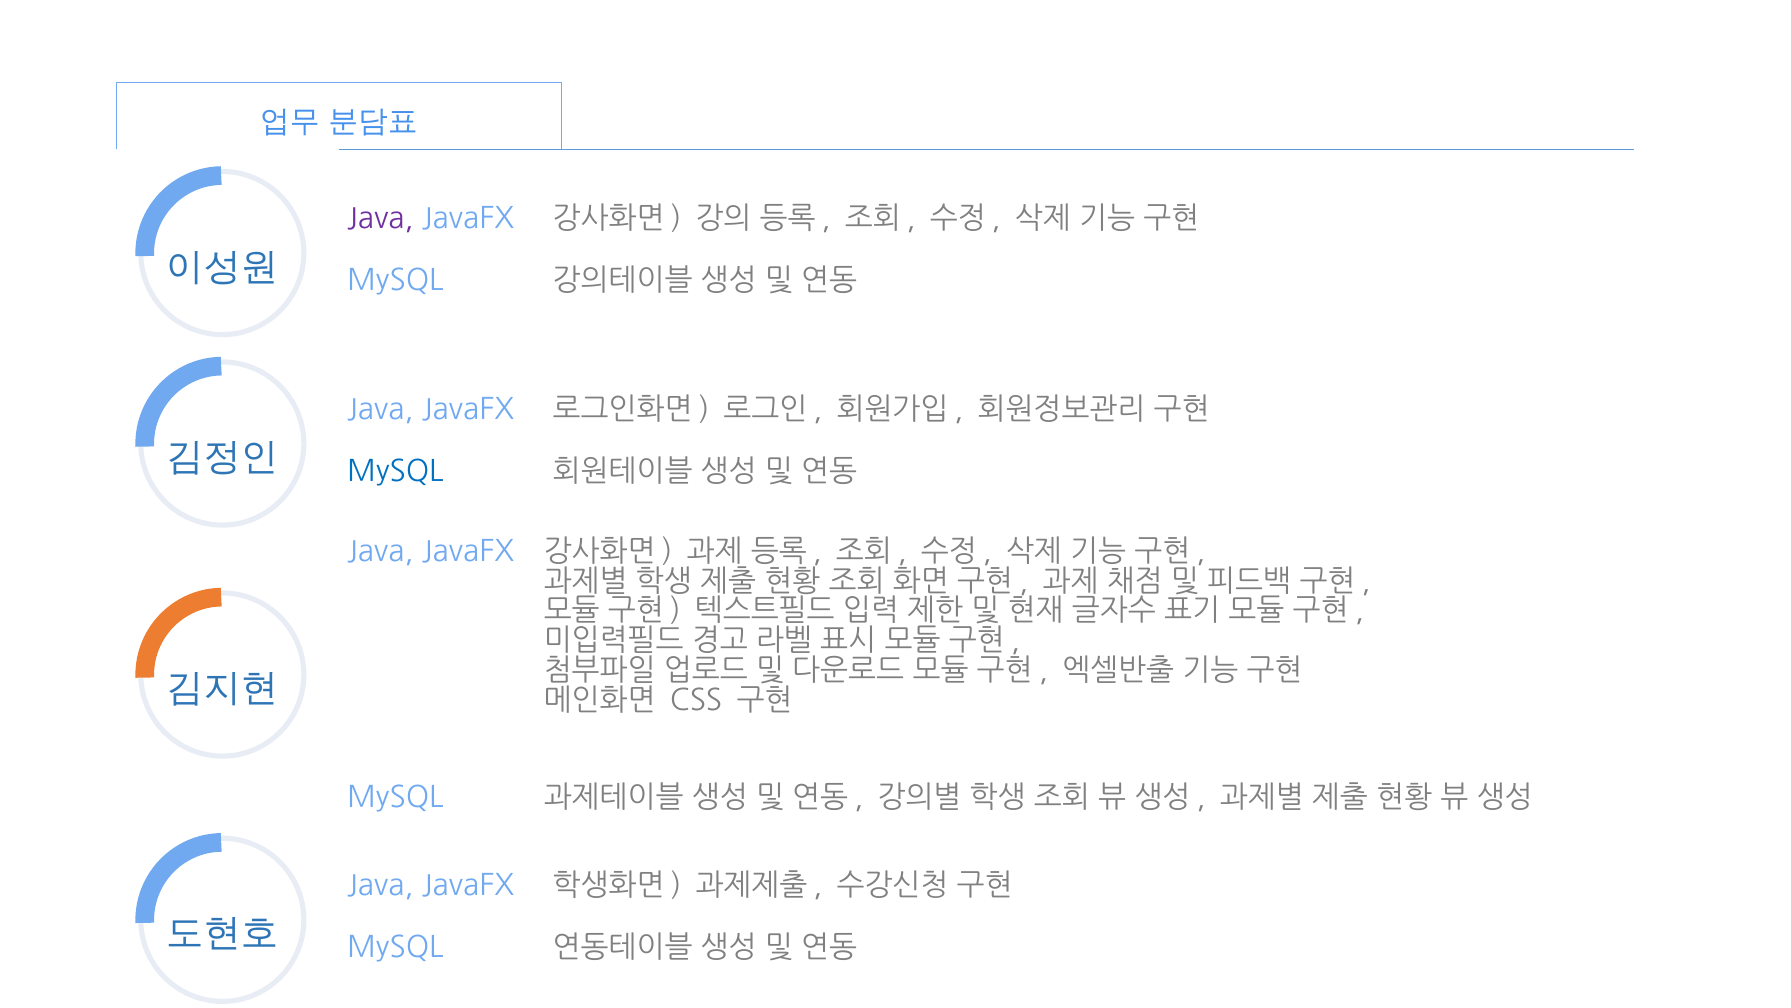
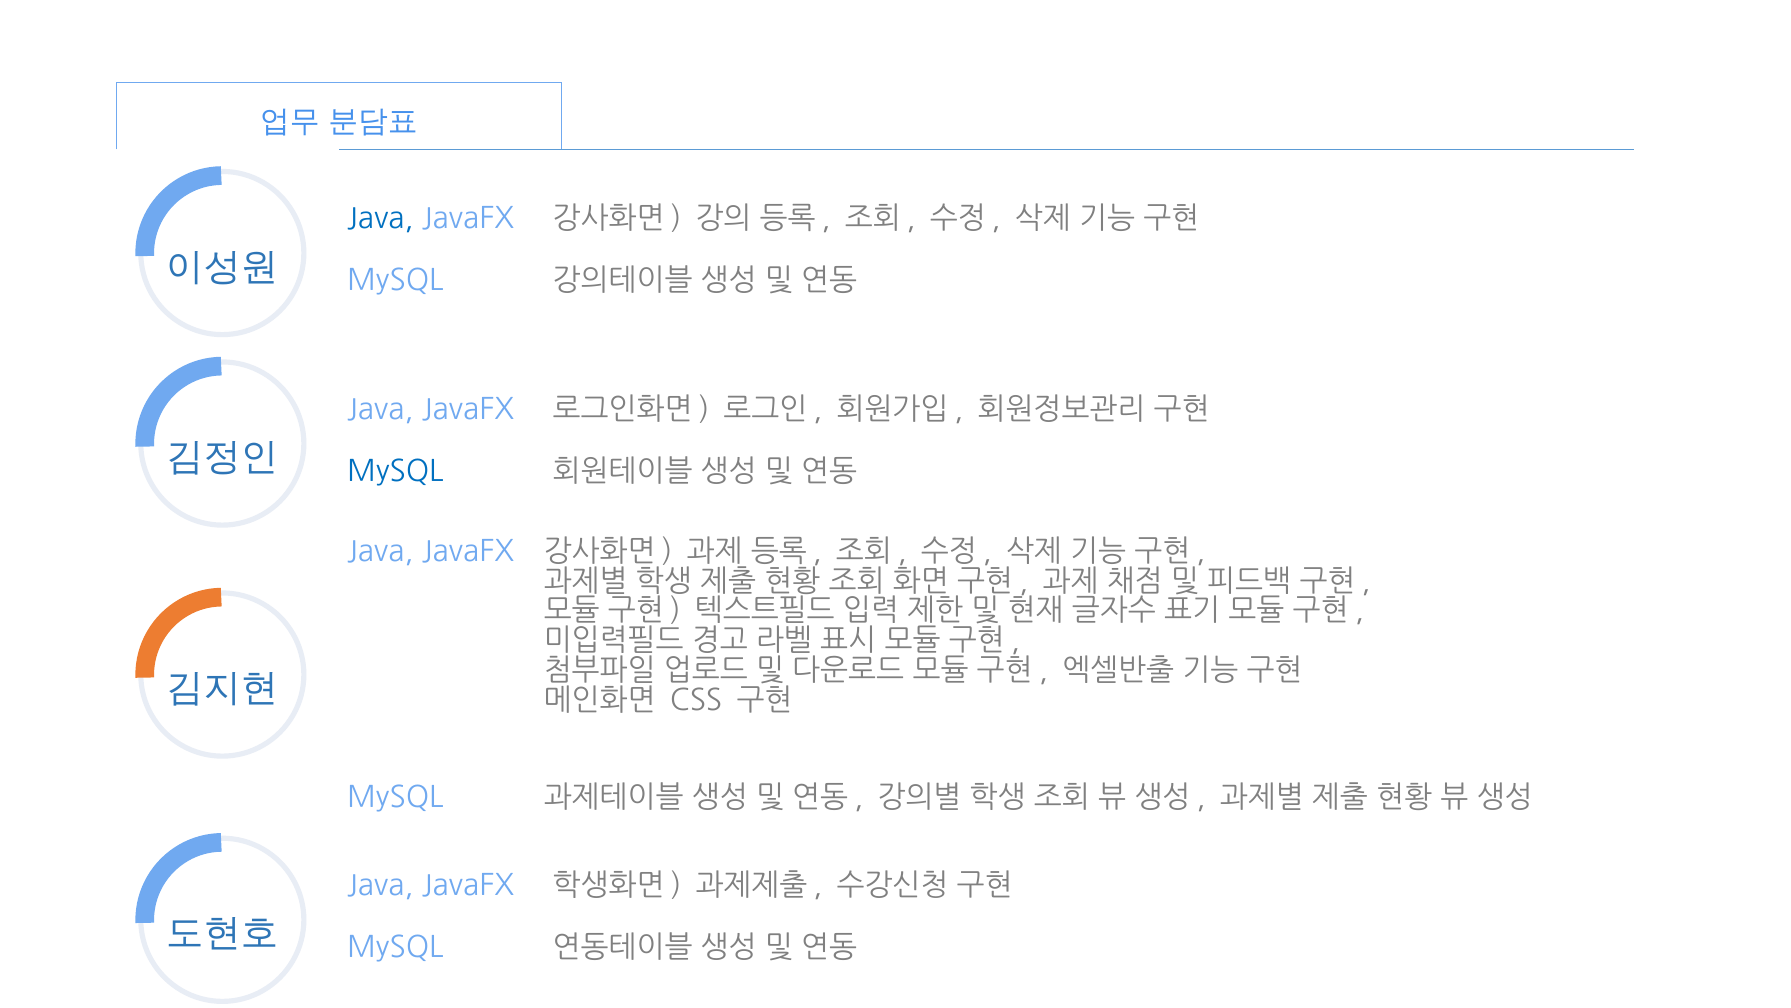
Java colour: purple -> blue (380, 219)
